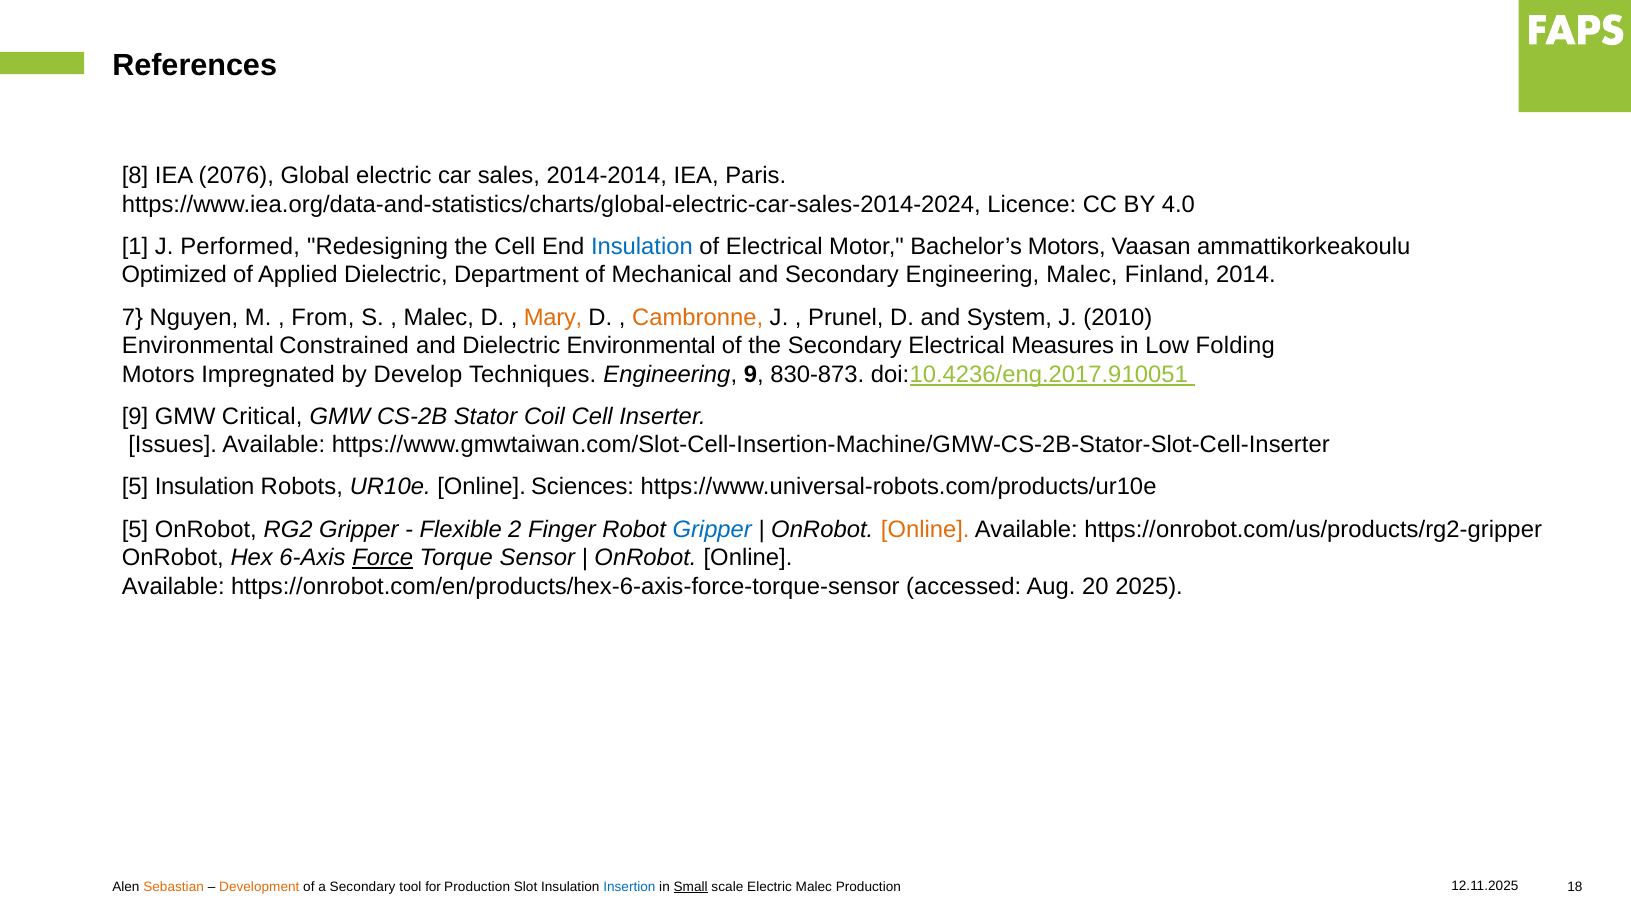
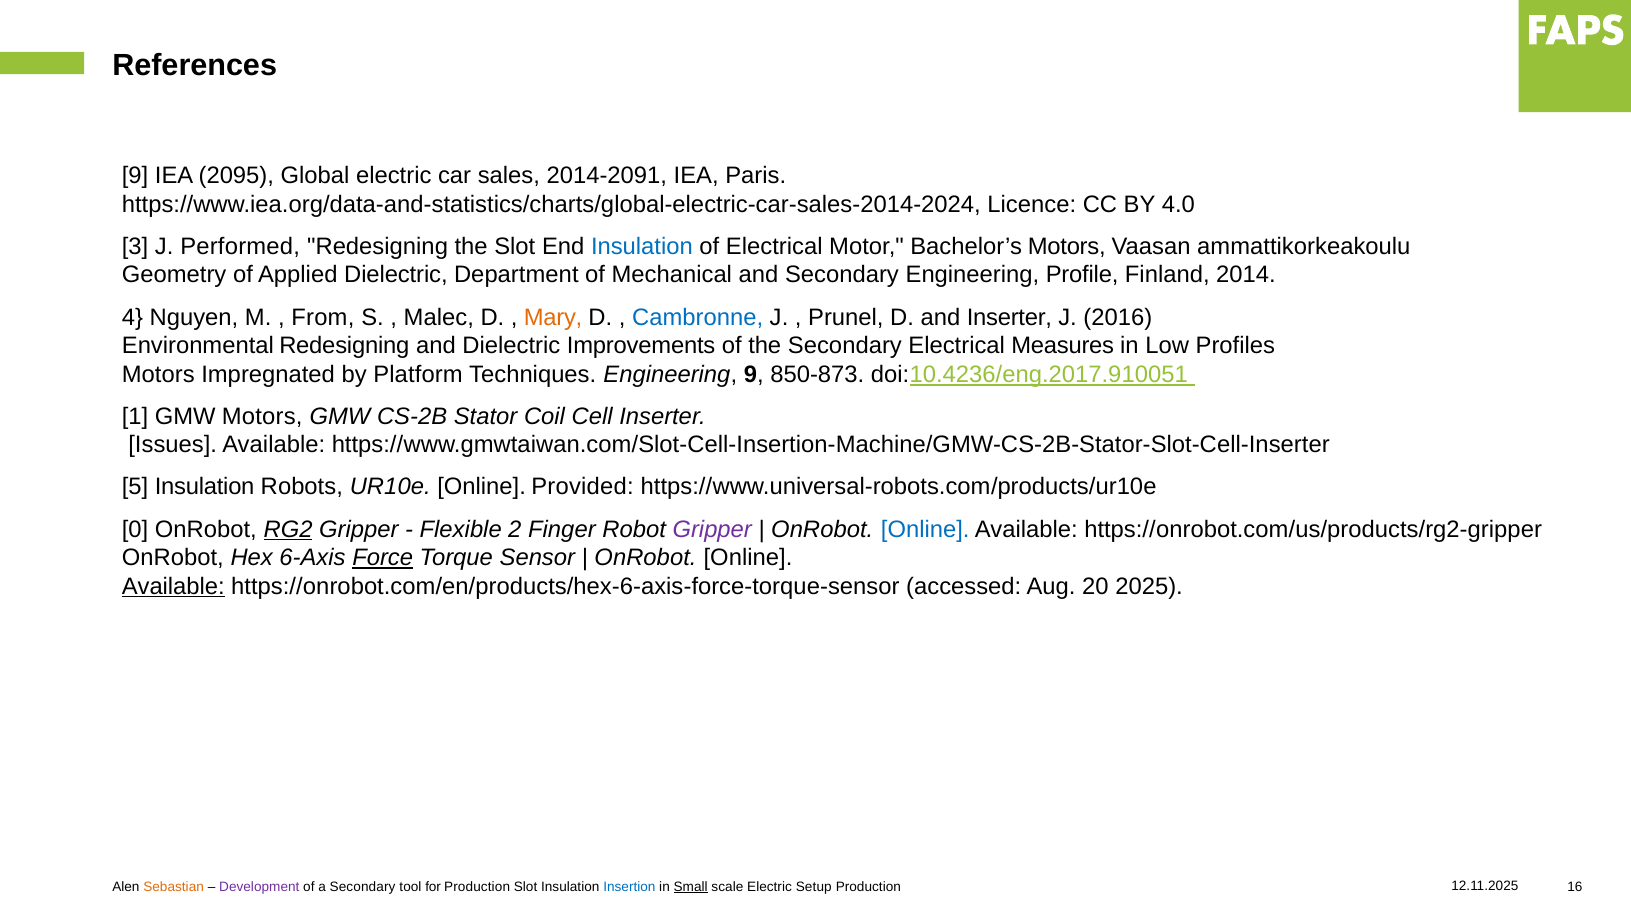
8: 8 -> 9 (135, 176)
2076: 2076 -> 2095 (236, 176)
2014-2014: 2014-2014 -> 2014-2091 (607, 176)
1: 1 -> 3 (135, 247)
the Cell: Cell -> Slot (515, 247)
Optimized: Optimized -> Geometry (174, 275)
Engineering Malec: Malec -> Profile (1082, 275)
7: 7 -> 4 (132, 317)
Cambronne colour: orange -> blue (698, 317)
and System: System -> Inserter (1009, 317)
2010: 2010 -> 2016 (1118, 317)
Environmental Constrained: Constrained -> Redesigning (344, 346)
Dielectric Environmental: Environmental -> Improvements (641, 346)
Folding: Folding -> Profiles (1235, 346)
Develop: Develop -> Platform (418, 375)
830-873: 830-873 -> 850-873 (817, 375)
9: 9 -> 1 (135, 417)
GMW Critical: Critical -> Motors (262, 417)
Sciences: Sciences -> Provided (582, 487)
5: 5 -> 0 (135, 530)
RG2 underline: none -> present (288, 530)
Gripper colour: blue -> purple (712, 530)
Online colour: orange -> blue (925, 530)
Available underline: none -> present (173, 587)
18: 18 -> 16 (1575, 887)
Development colour: orange -> purple (259, 887)
Electric Malec: Malec -> Setup (814, 887)
